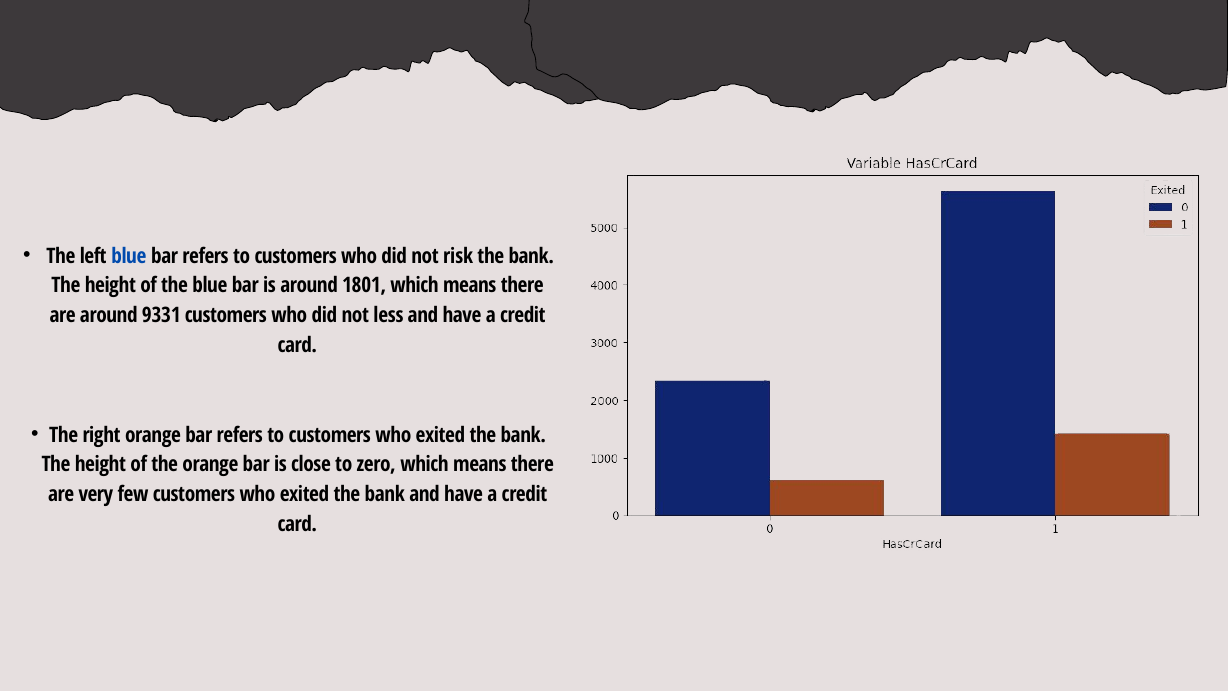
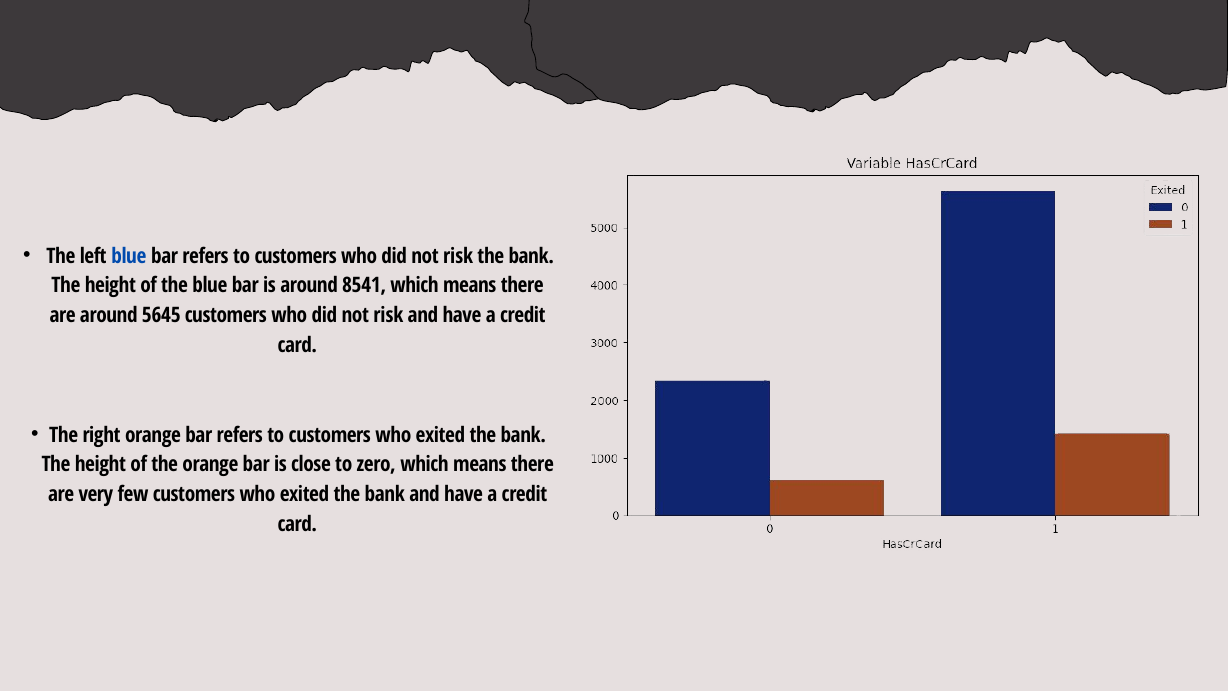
1801: 1801 -> 8541 (364, 286)
9331: 9331 -> 5645 (161, 316)
less: less -> risk (388, 316)
